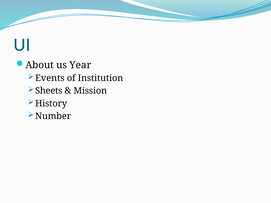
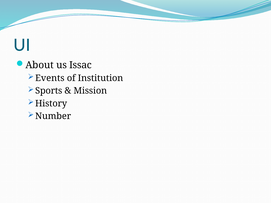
Year: Year -> Issac (80, 65)
Sheets: Sheets -> Sports (49, 91)
